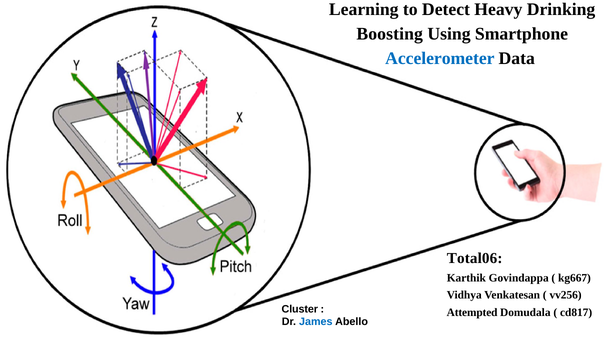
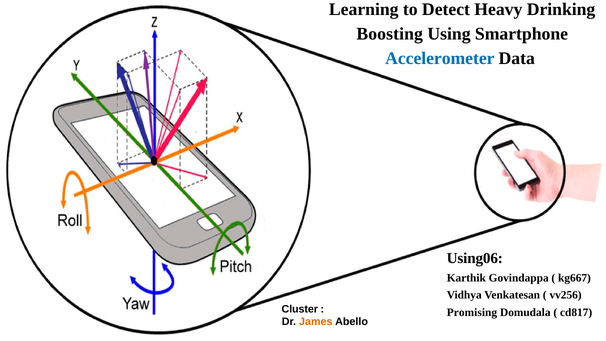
Total06: Total06 -> Using06 (475, 258)
Attempted: Attempted -> Promising (472, 313)
James colour: blue -> orange (316, 322)
